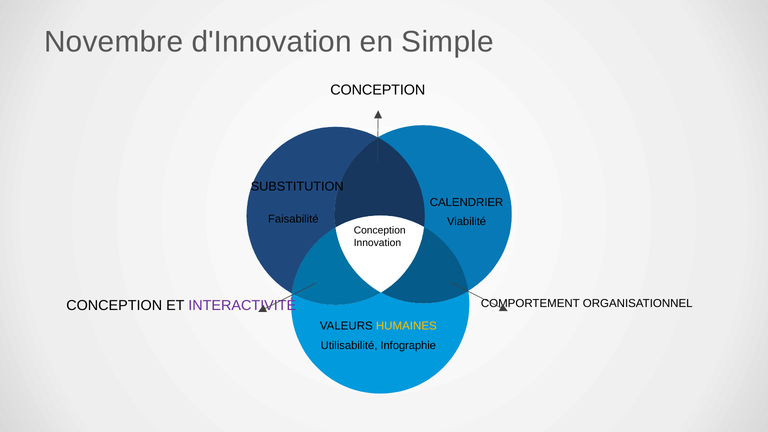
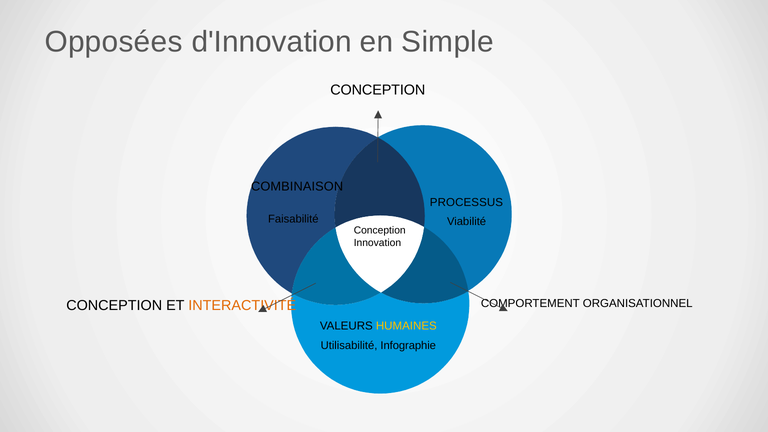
Novembre: Novembre -> Opposées (114, 42)
SUBSTITUTION: SUBSTITUTION -> COMBINAISON (297, 187)
CALENDRIER: CALENDRIER -> PROCESSUS (466, 202)
INTERACTIVITÉ colour: purple -> orange (242, 305)
